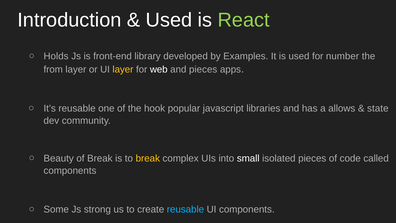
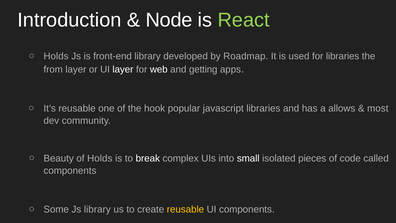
Used: Used -> Node (169, 20)
Examples: Examples -> Roadmap (246, 56)
for number: number -> libraries (343, 56)
layer colour: yellow -> white (123, 69)
and pieces: pieces -> getting (203, 69)
state: state -> most (378, 108)
of Break: Break -> Holds (100, 158)
break colour: yellow -> white (148, 158)
Js strong: strong -> library (97, 209)
reusable colour: light blue -> yellow (185, 209)
